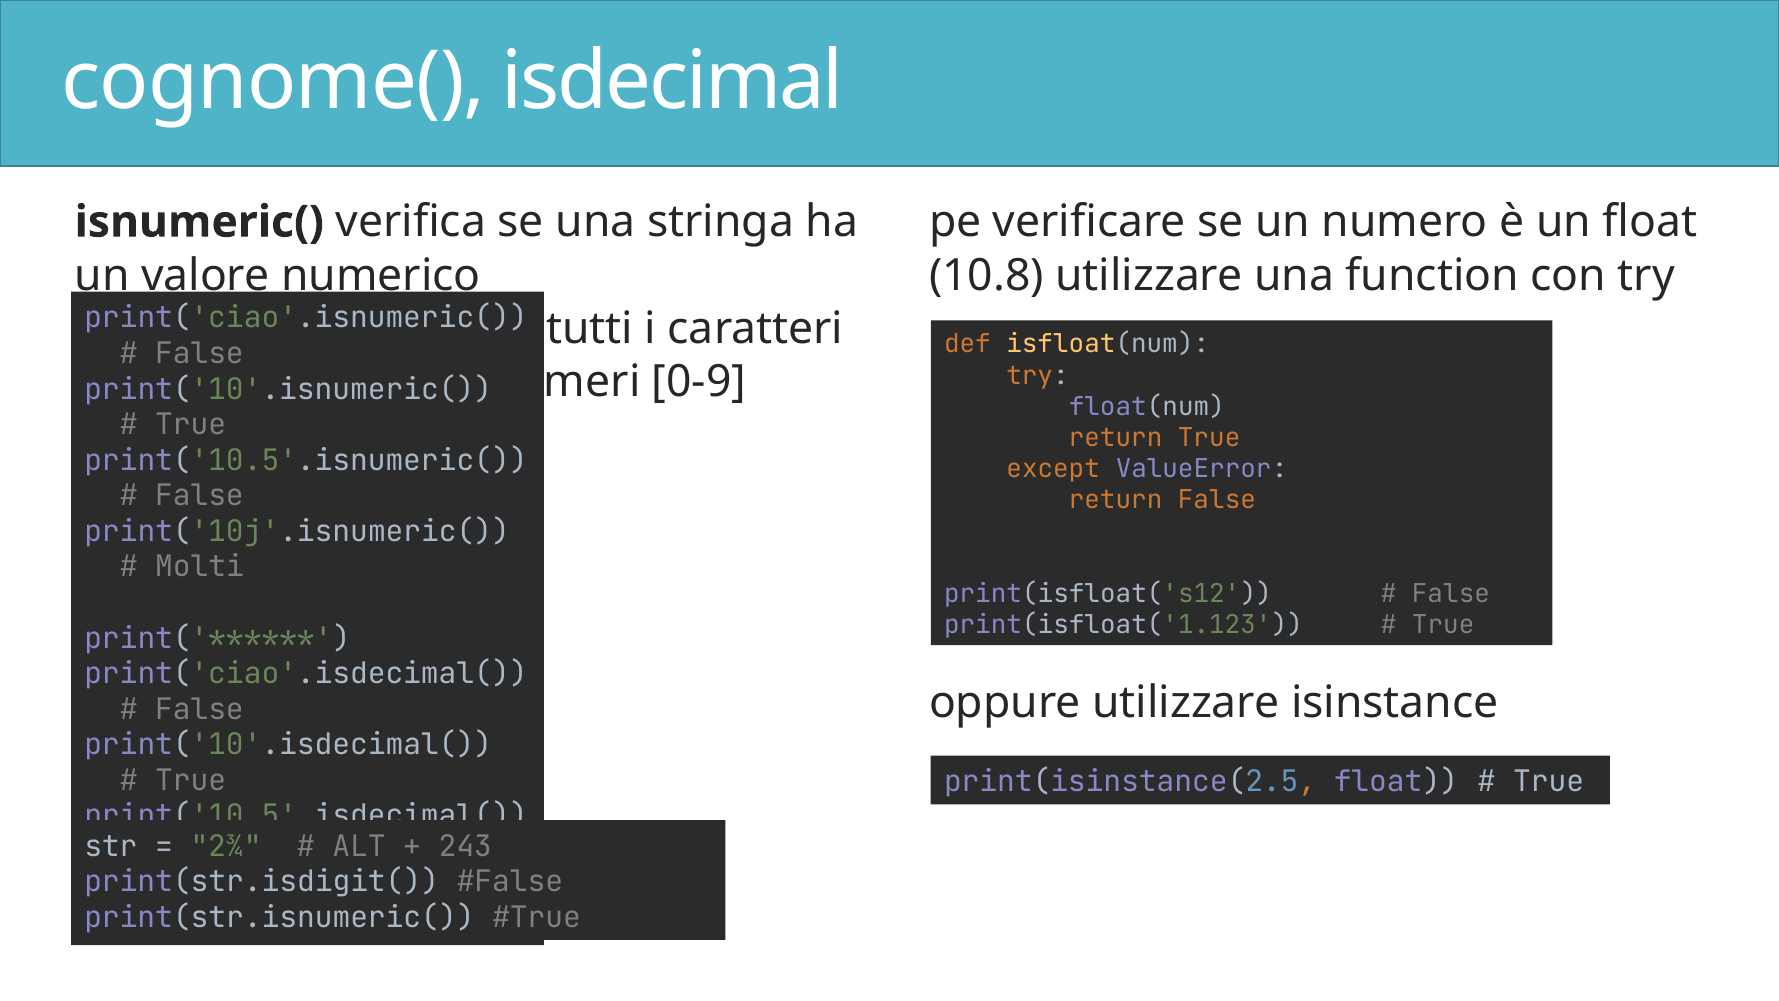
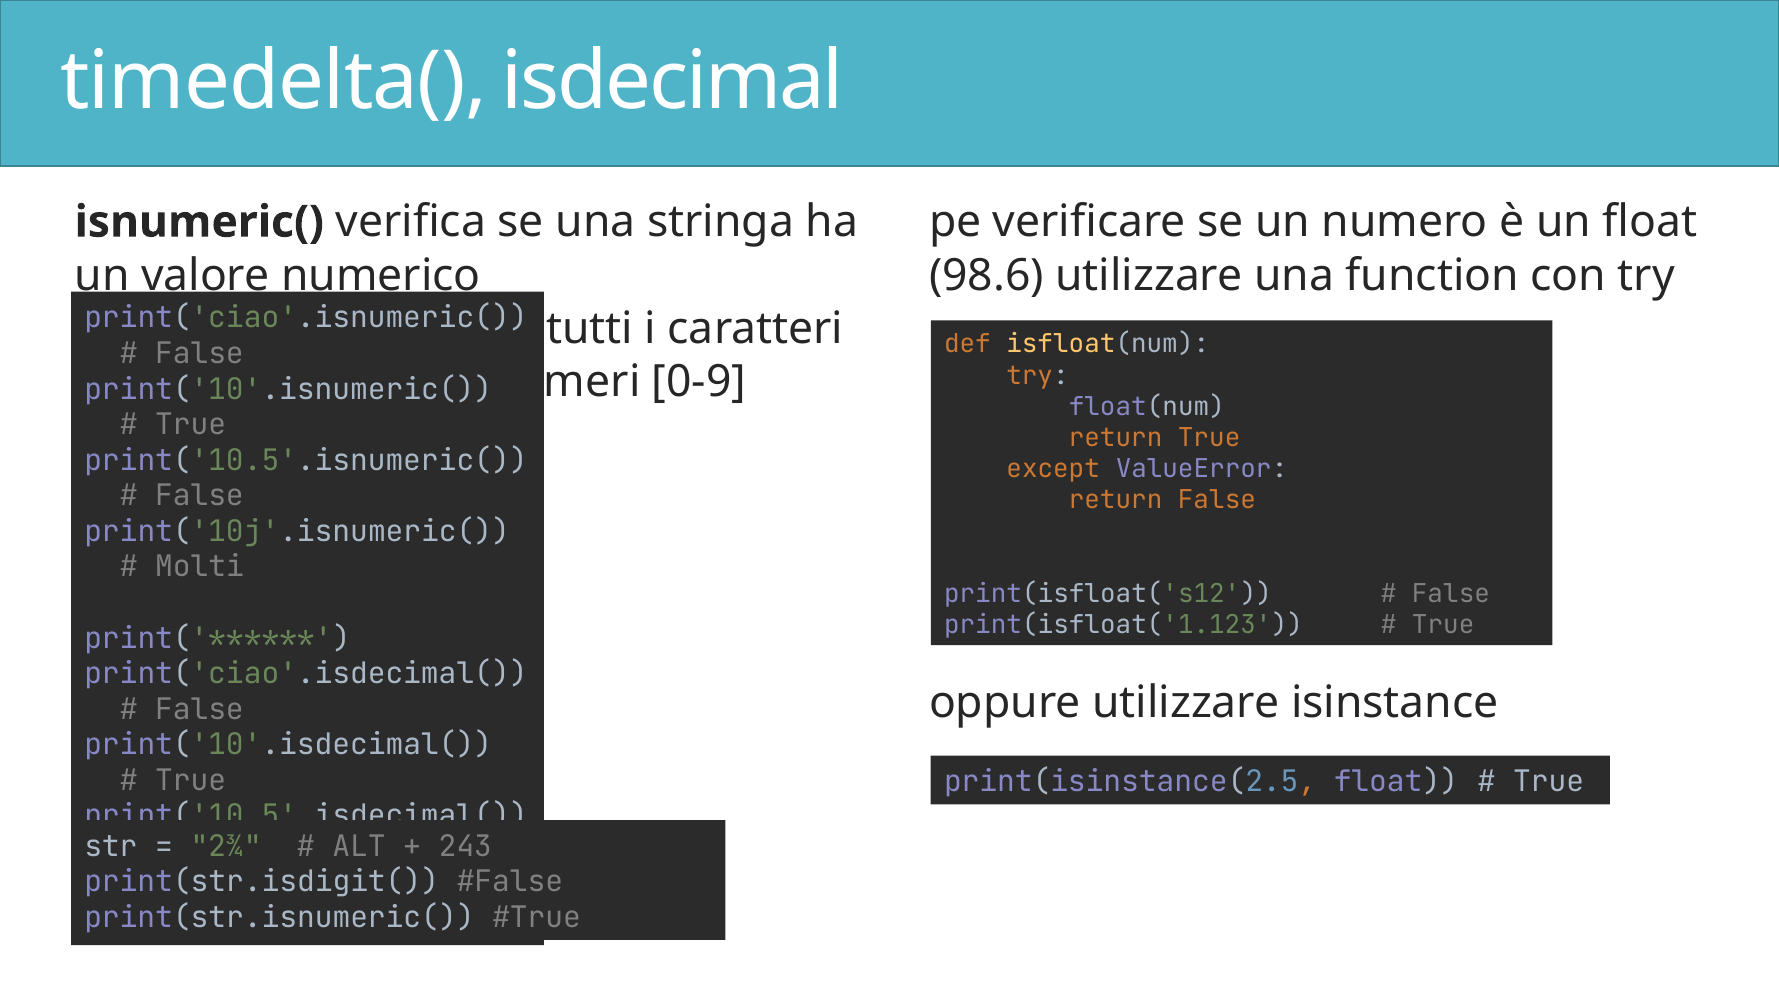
cognome(: cognome( -> timedelta( (273, 82)
10.8: 10.8 -> 98.6 (986, 275)
